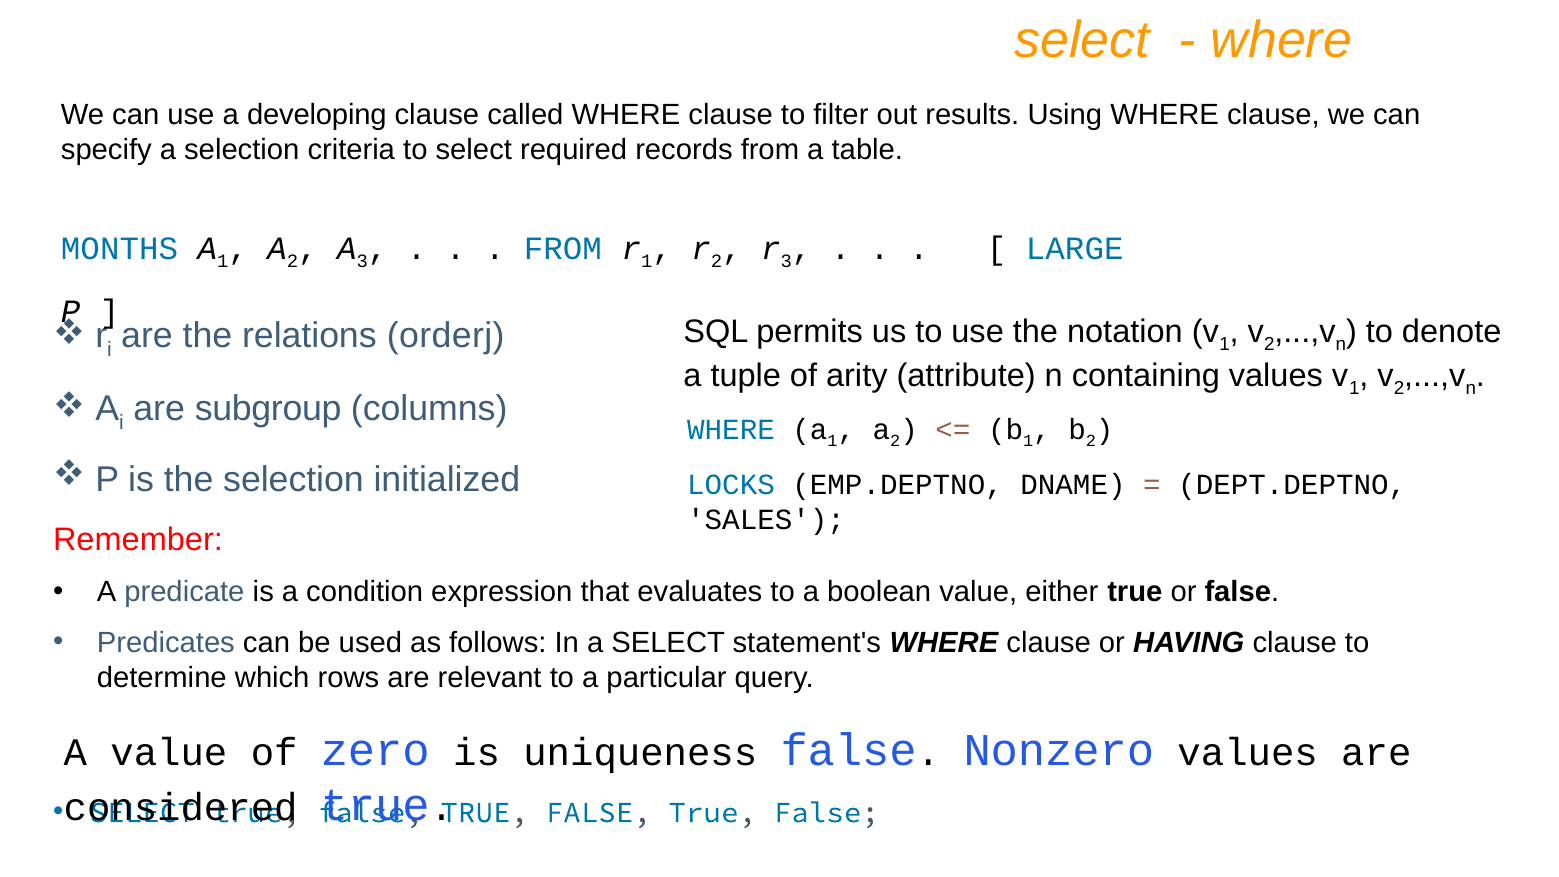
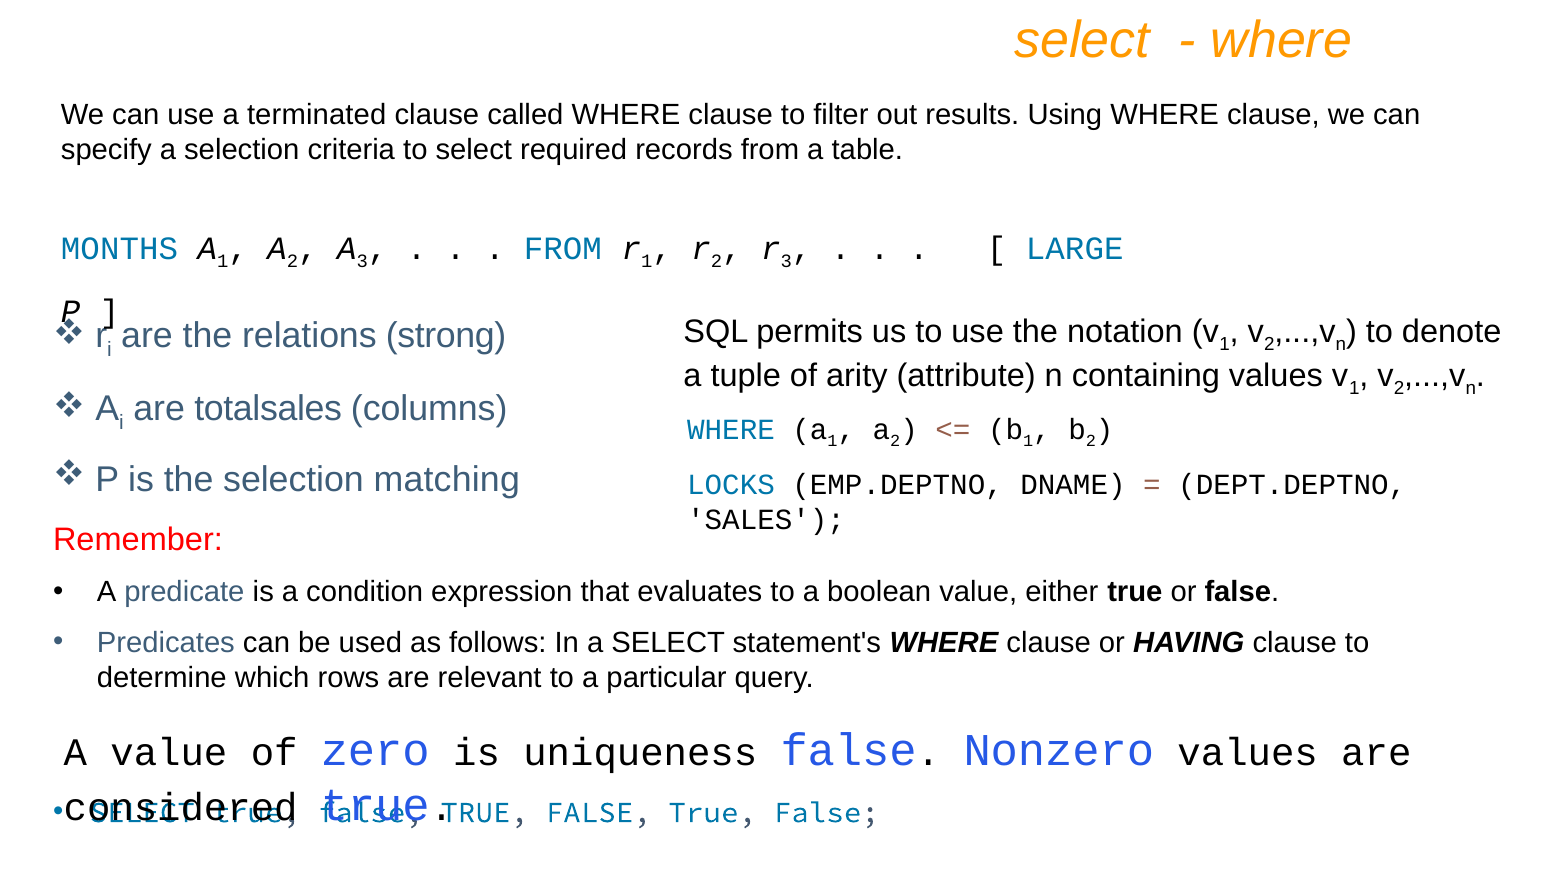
developing: developing -> terminated (317, 115)
orderj: orderj -> strong (446, 336)
subgroup: subgroup -> totalsales (268, 409)
initialized: initialized -> matching (447, 479)
